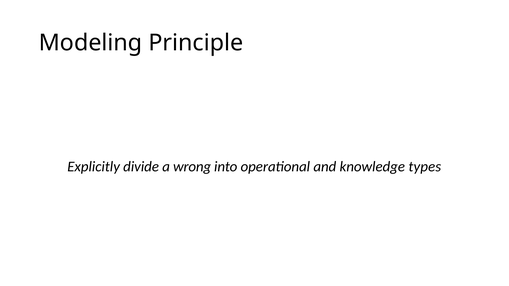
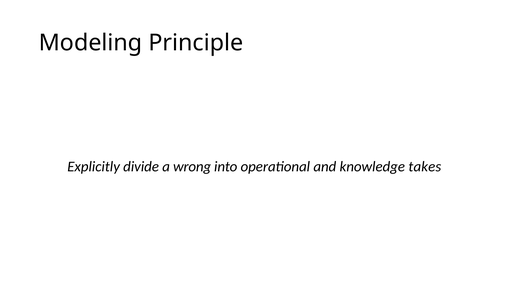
types: types -> takes (425, 167)
